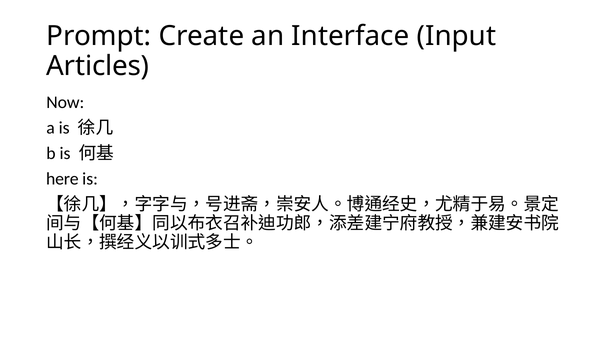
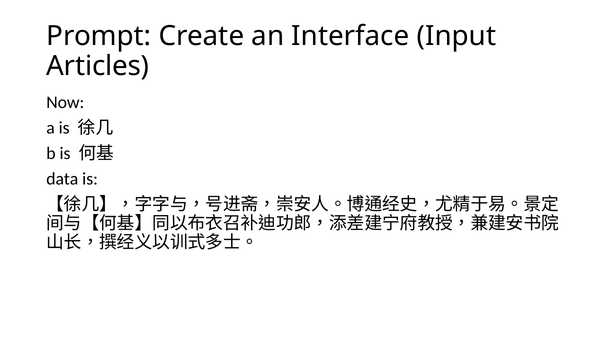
here: here -> data (62, 179)
